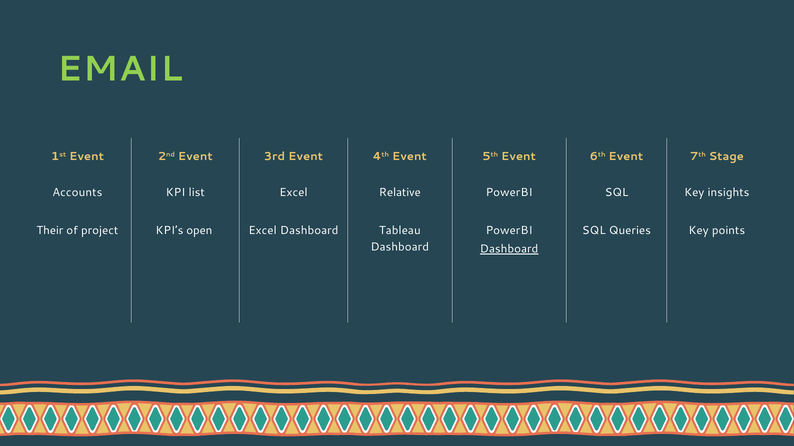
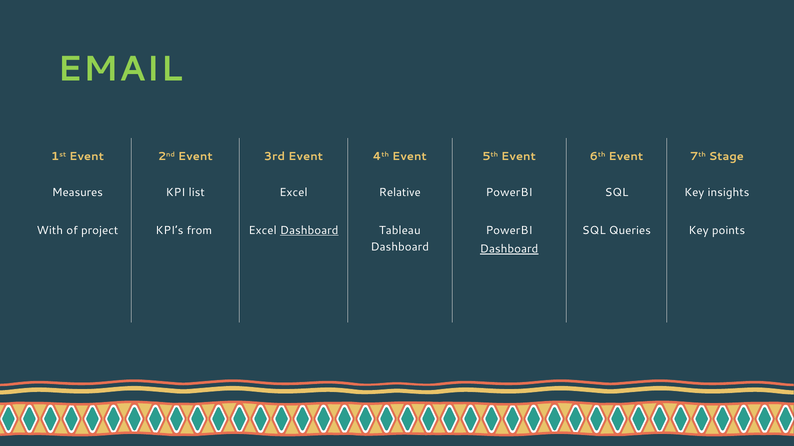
Accounts: Accounts -> Measures (77, 193)
Their: Their -> With (50, 231)
open: open -> from (199, 231)
Dashboard underline: none -> present (309, 231)
